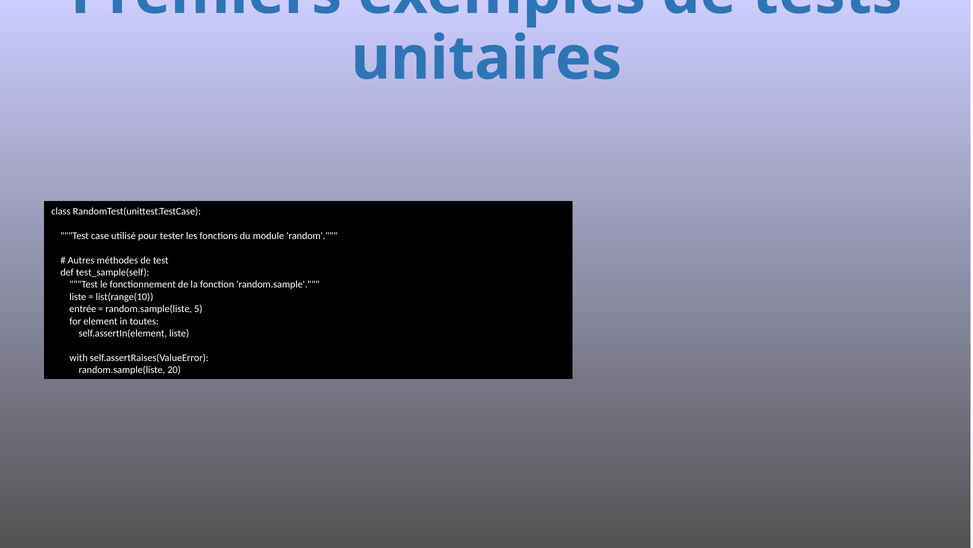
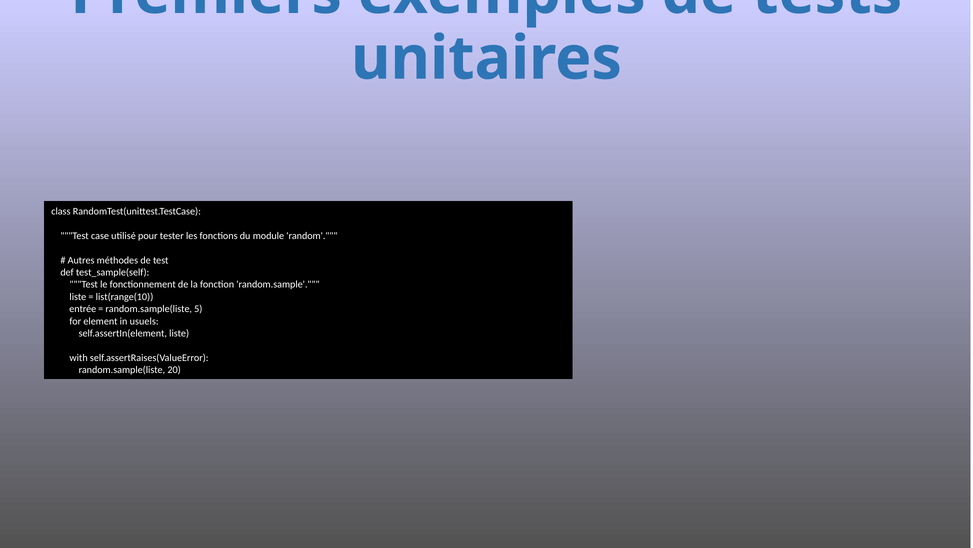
toutes: toutes -> usuels (144, 321)
